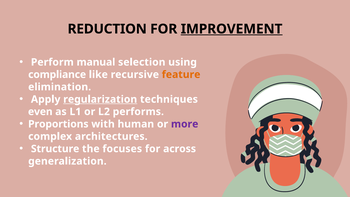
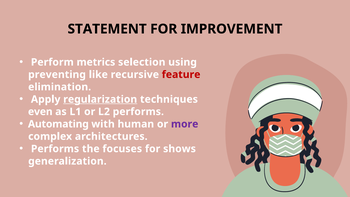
REDUCTION: REDUCTION -> STATEMENT (107, 29)
IMPROVEMENT underline: present -> none (232, 29)
manual: manual -> metrics (96, 62)
compliance: compliance -> preventing (57, 75)
feature colour: orange -> red (181, 75)
Proportions: Proportions -> Automating (58, 124)
Structure: Structure -> Performs (55, 149)
across: across -> shows (180, 149)
